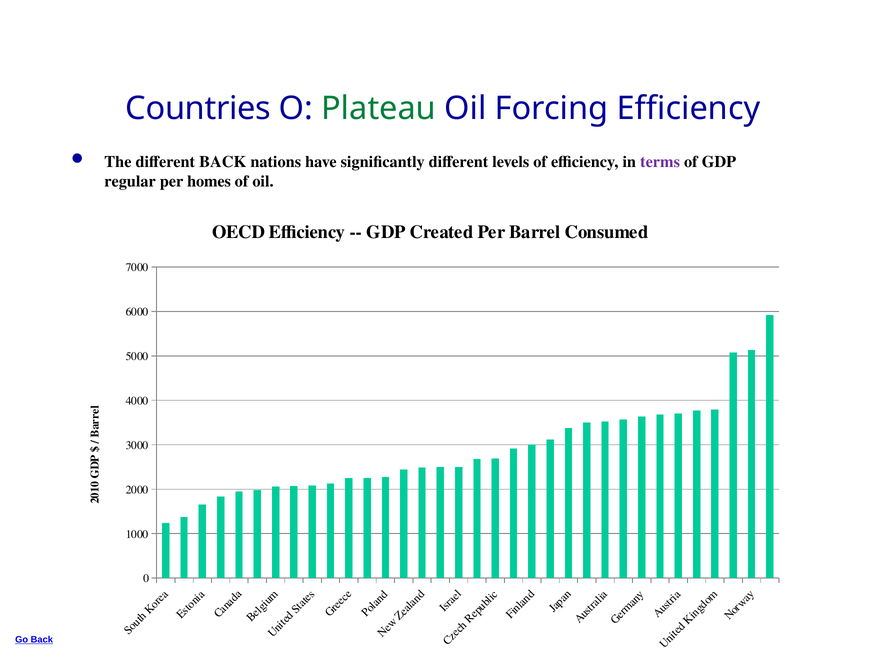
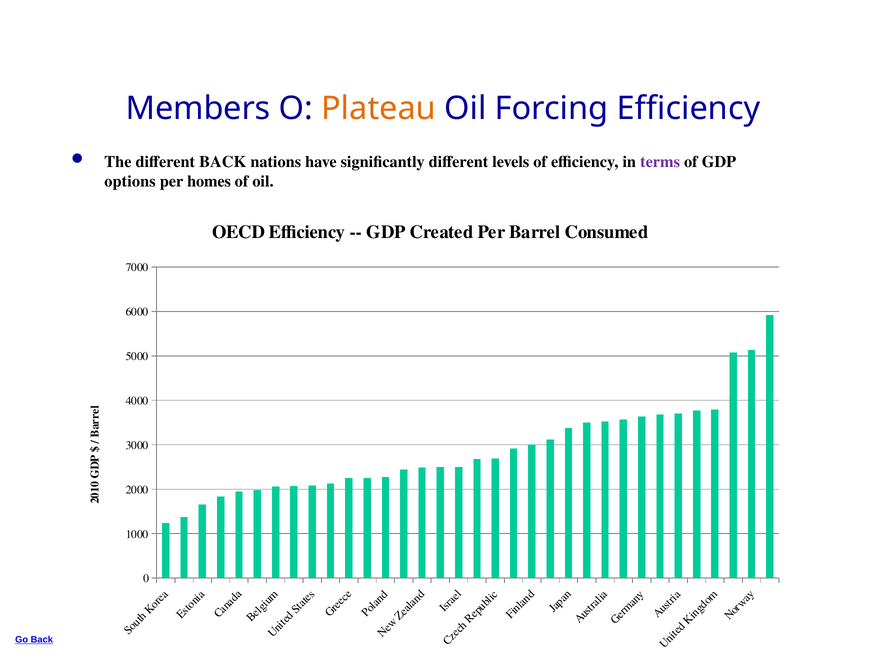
Countries: Countries -> Members (198, 108)
Plateau colour: green -> orange (379, 108)
regular: regular -> options (130, 181)
